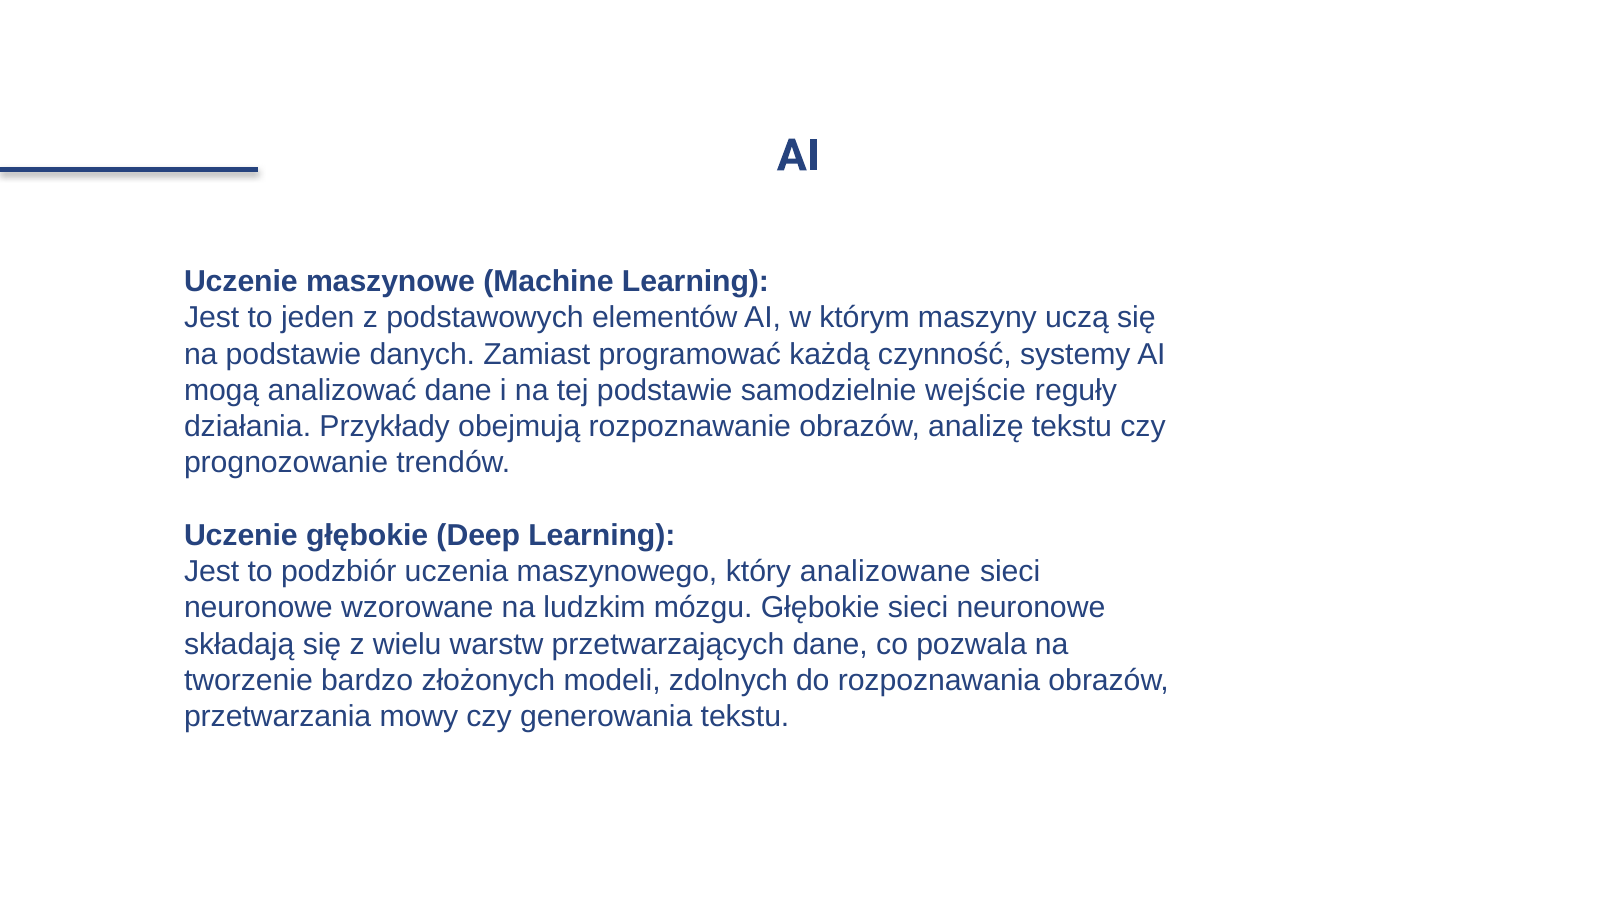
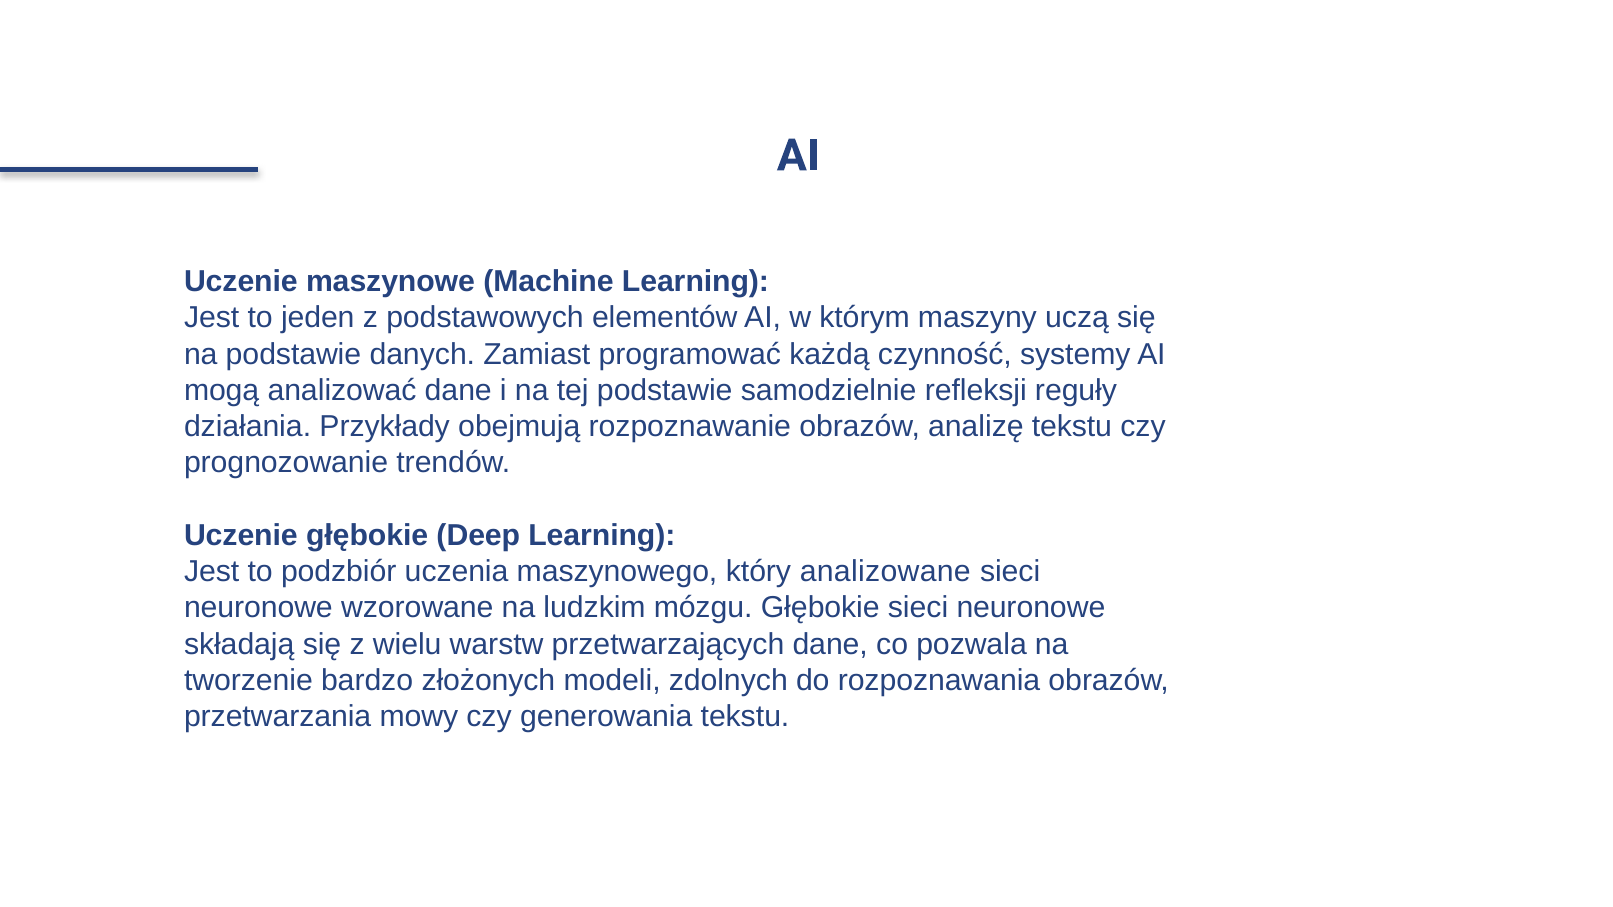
wejście: wejście -> refleksji (976, 391)
